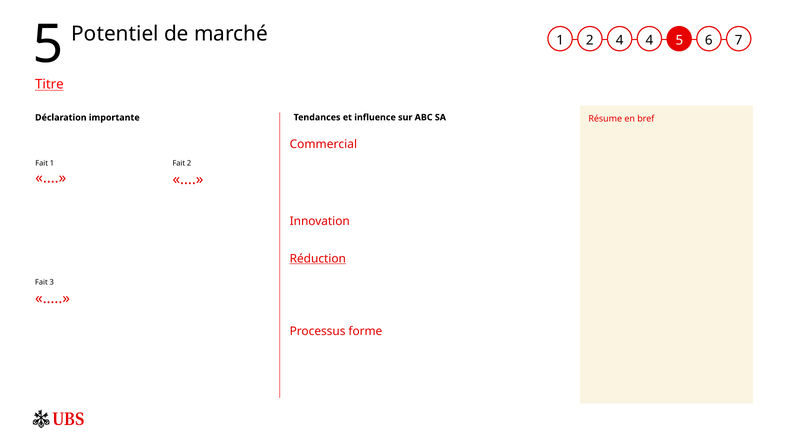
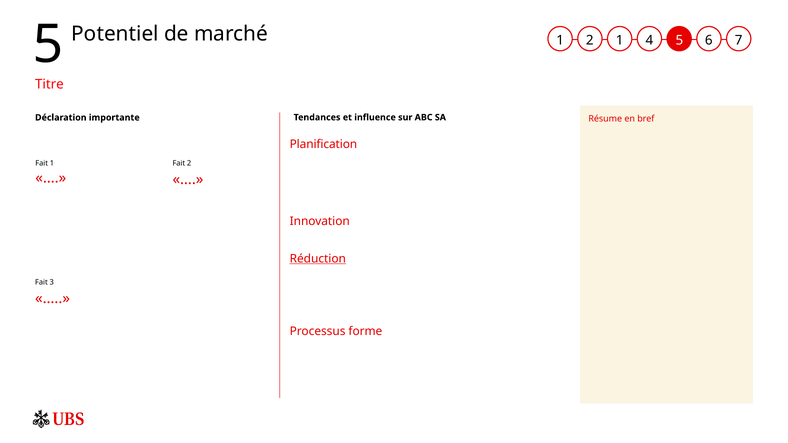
2 4: 4 -> 1 (620, 40)
Titre underline: present -> none (49, 84)
Commercial: Commercial -> Planification (323, 144)
